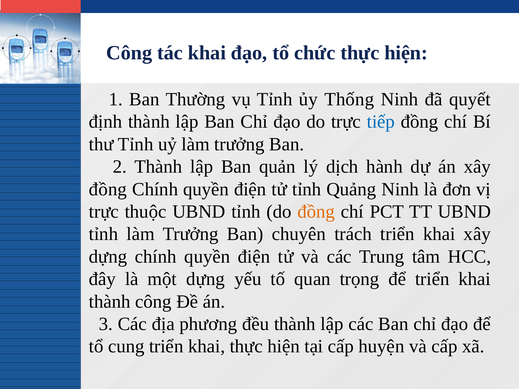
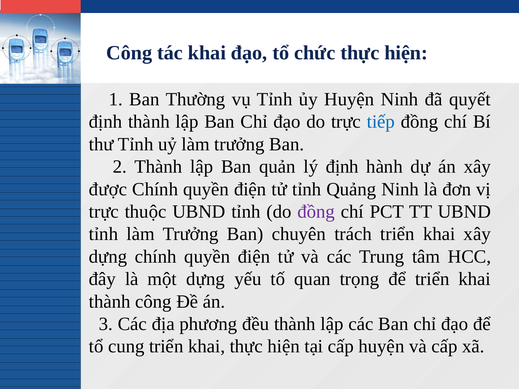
ủy Thống: Thống -> Huyện (349, 99)
lý dịch: dịch -> định (342, 167)
đồng: đồng -> được (108, 189)
đồng colour: orange -> purple (316, 212)
